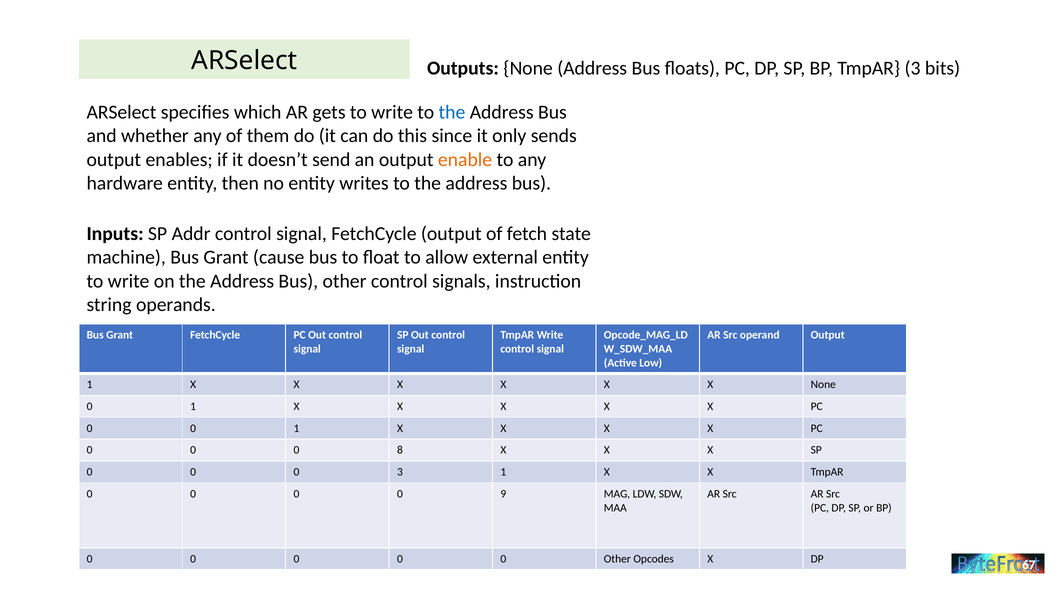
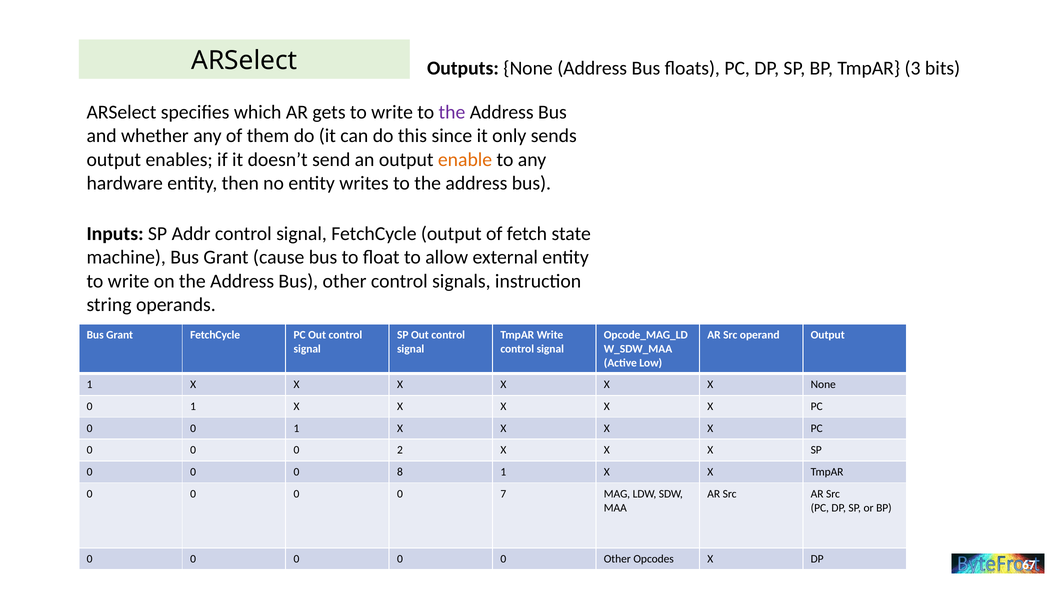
the colour: blue -> purple (452, 112)
8: 8 -> 2 (400, 450)
0 3: 3 -> 8 (400, 472)
9: 9 -> 7 (503, 494)
